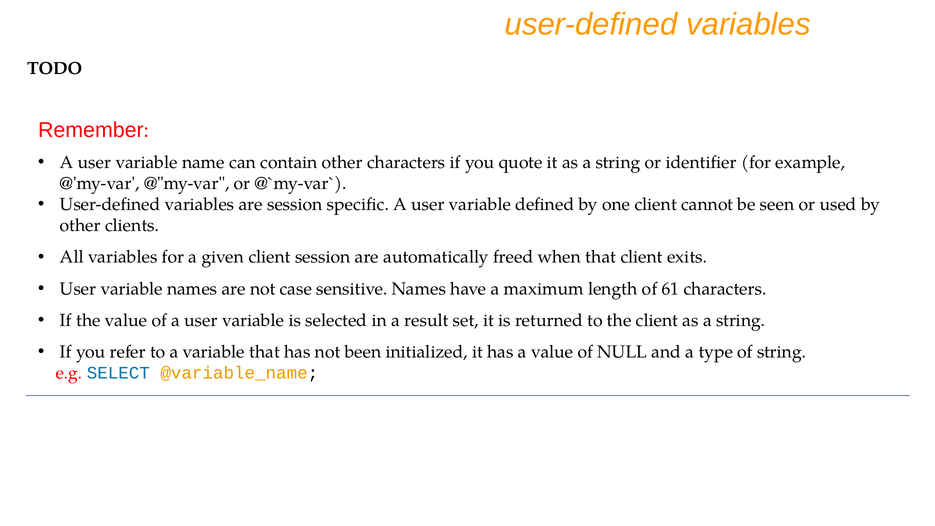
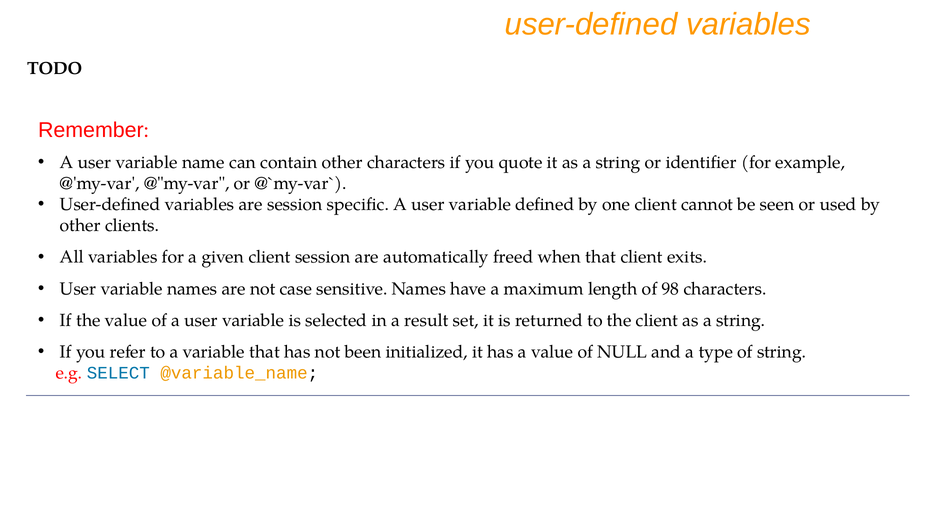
61: 61 -> 98 (670, 289)
